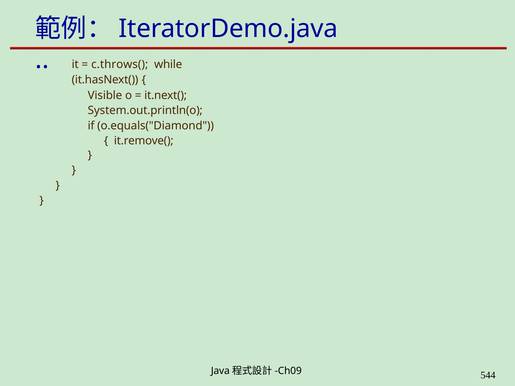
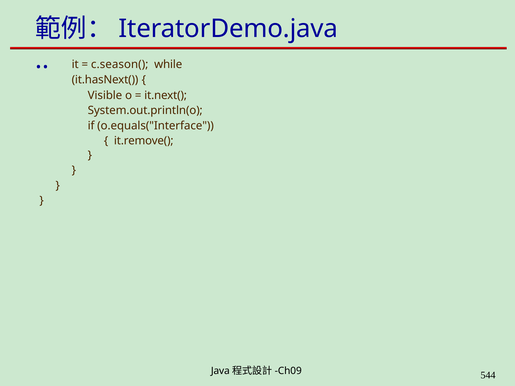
c.throws(: c.throws( -> c.season( (120, 65)
o.equals("Diamond: o.equals("Diamond -> o.equals("Interface (156, 126)
